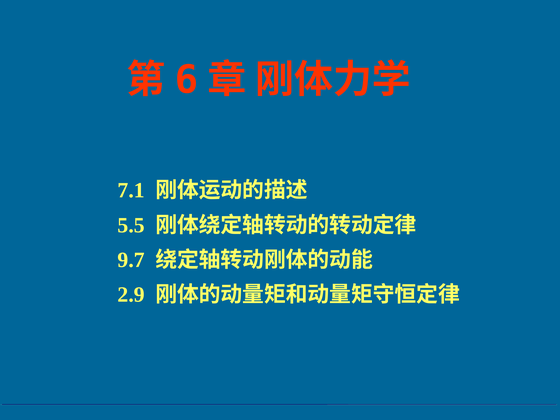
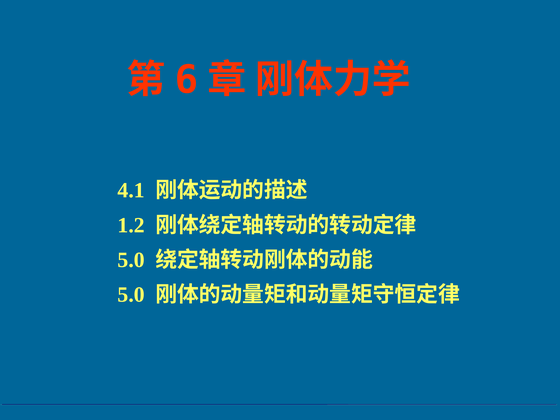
7.1: 7.1 -> 4.1 (131, 190)
5.5: 5.5 -> 1.2 (131, 225)
9.7: 9.7 -> 5.0 (131, 260)
2.9: 2.9 -> 5.0 (131, 295)
